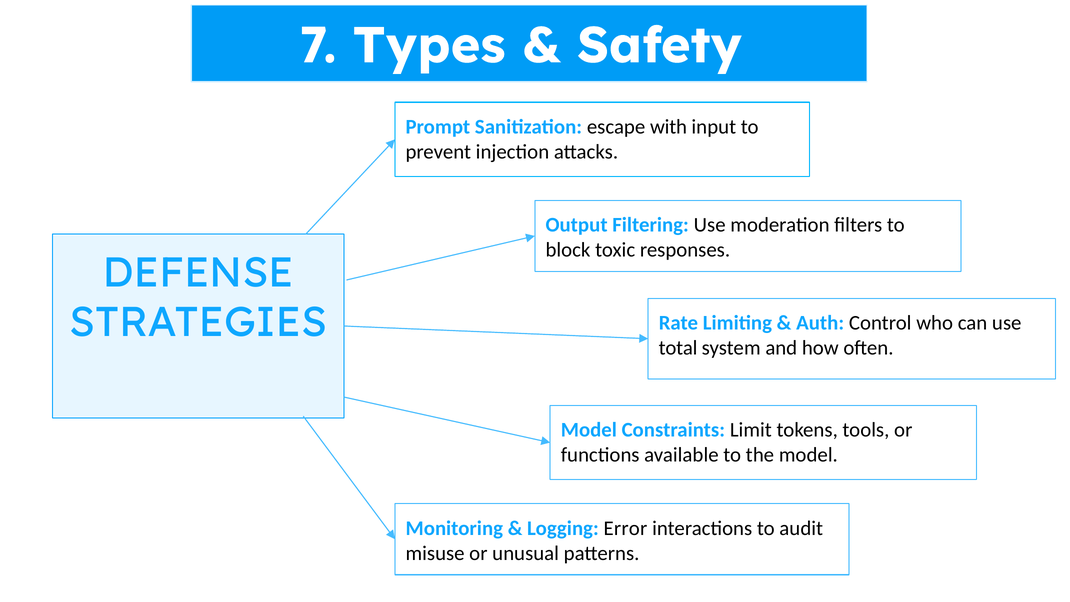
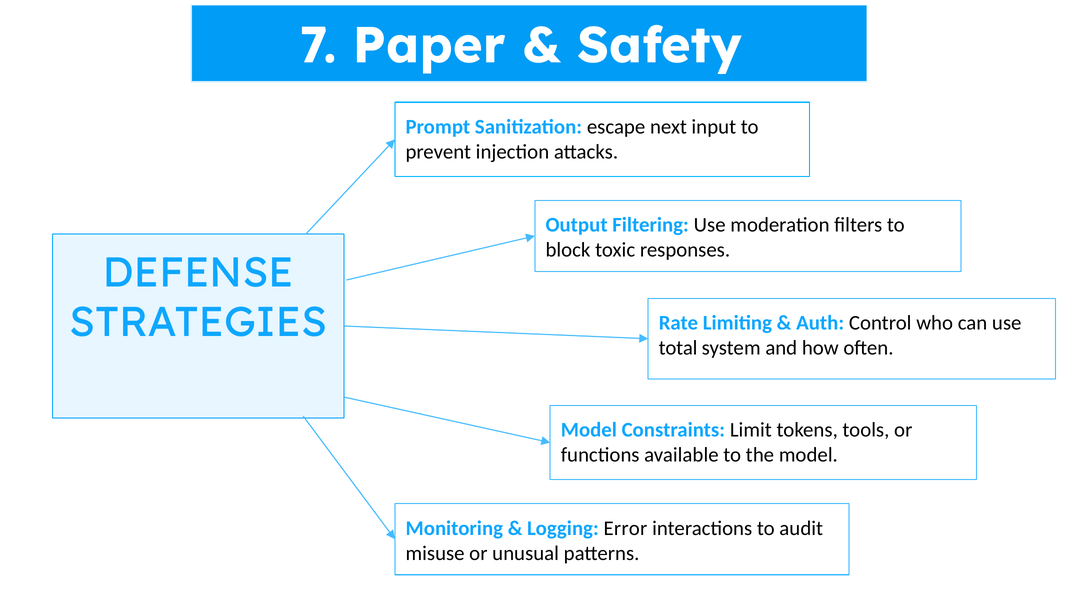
Types: Types -> Paper (429, 46)
with: with -> next (668, 127)
